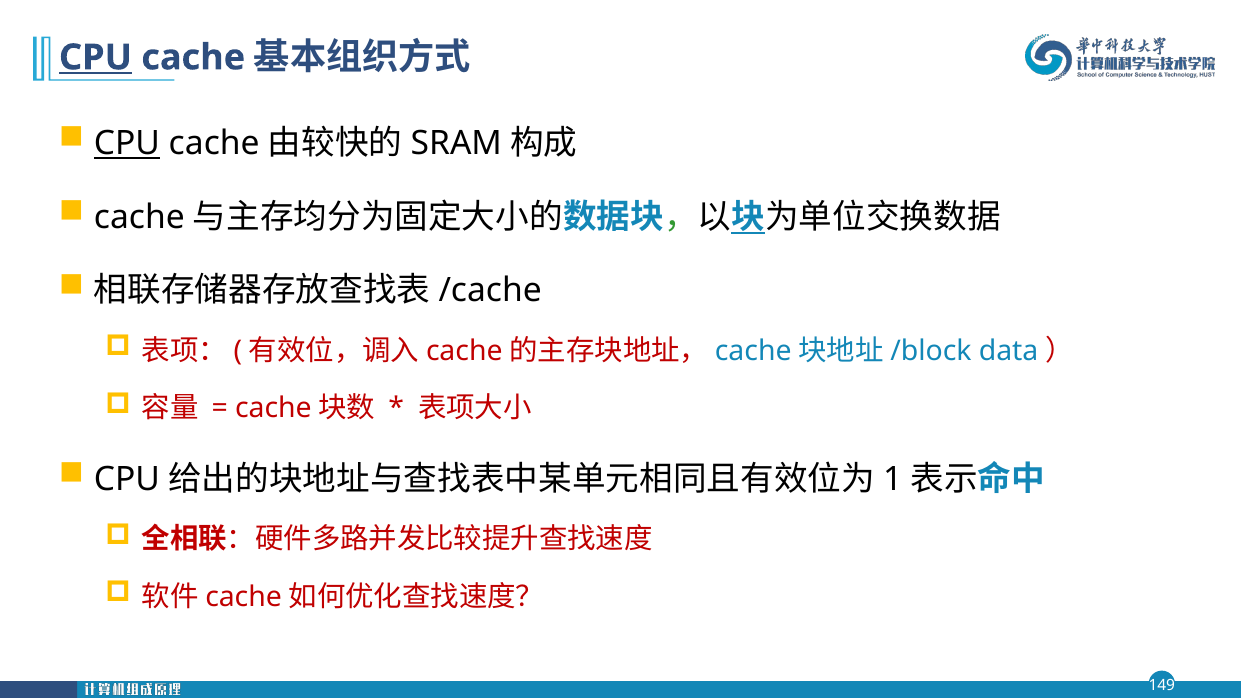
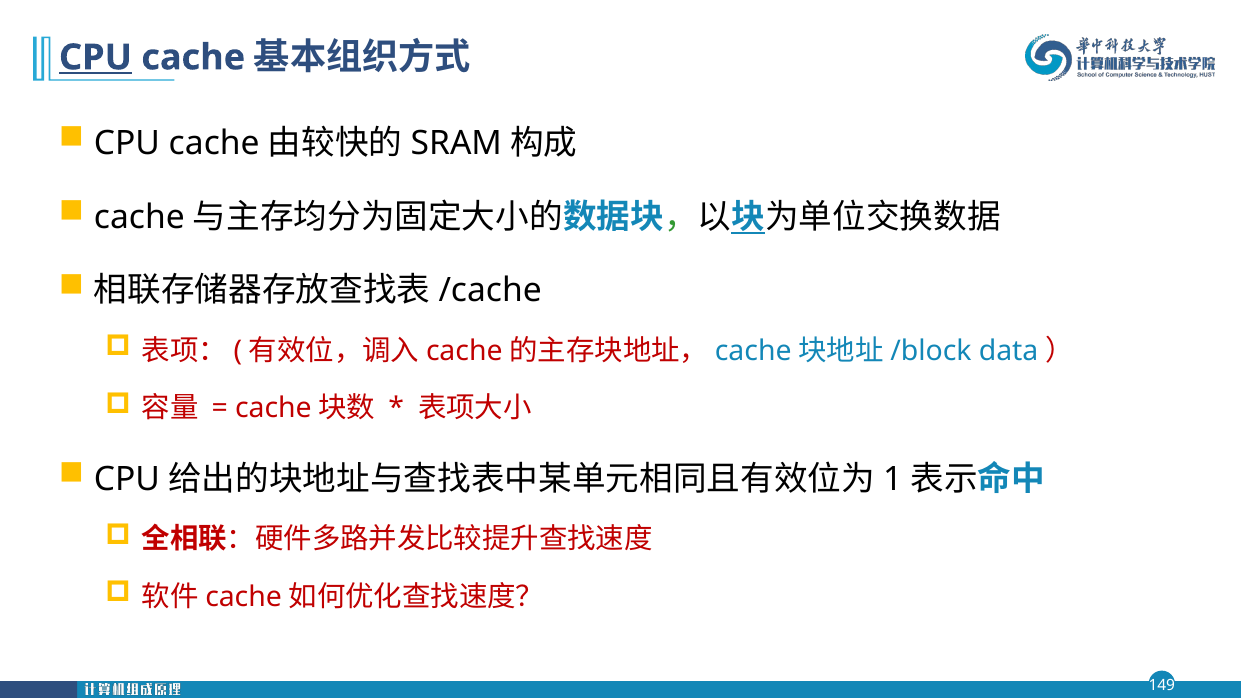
CPU underline: present -> none (127, 143)
